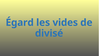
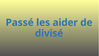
Égard: Égard -> Passé (20, 22)
vides: vides -> aider (65, 22)
